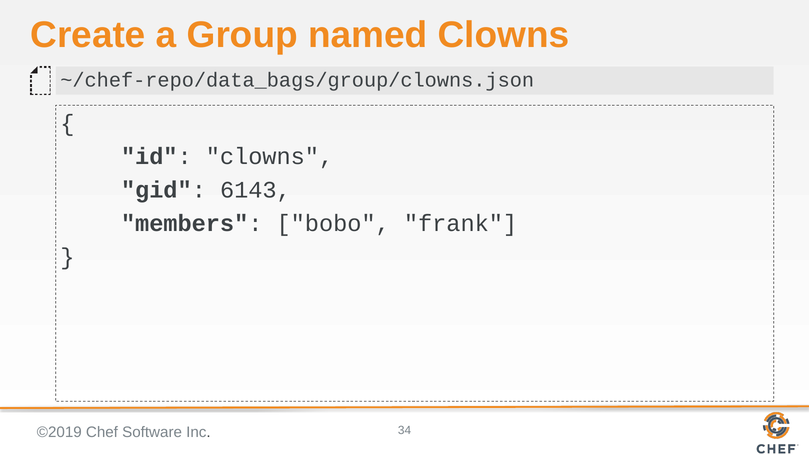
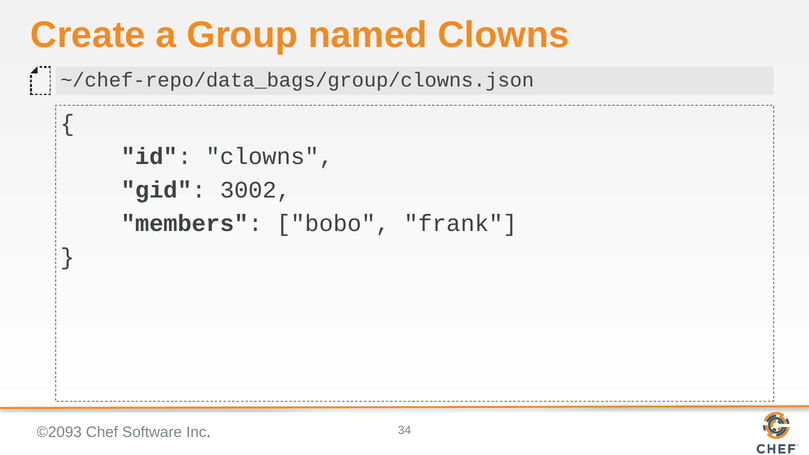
6143: 6143 -> 3002 (255, 190)
©2019: ©2019 -> ©2093 (59, 432)
